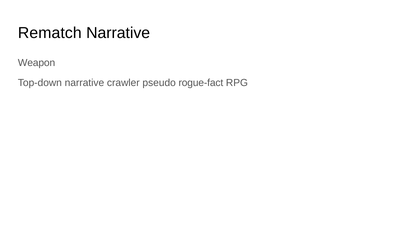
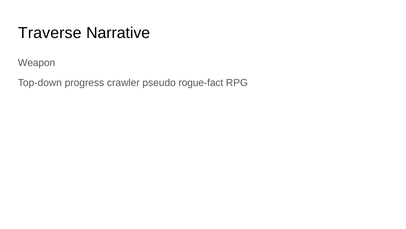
Rematch: Rematch -> Traverse (50, 33)
Top-down narrative: narrative -> progress (84, 83)
